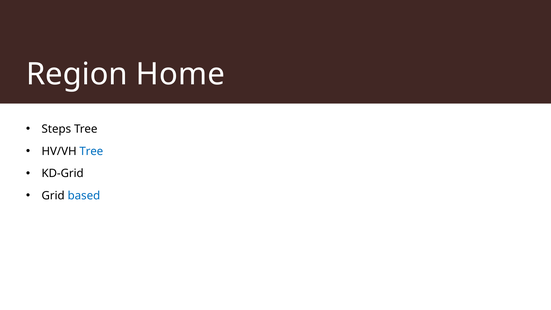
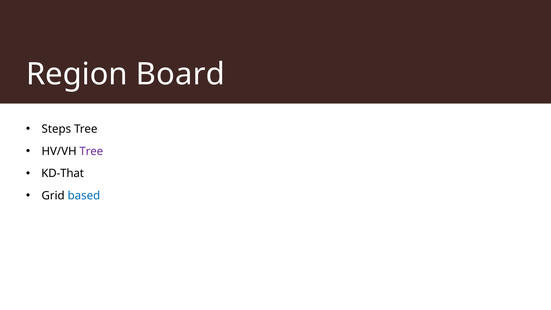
Home: Home -> Board (180, 74)
Tree colour: blue -> purple (91, 151)
KD-Grid: KD-Grid -> KD-That (63, 173)
